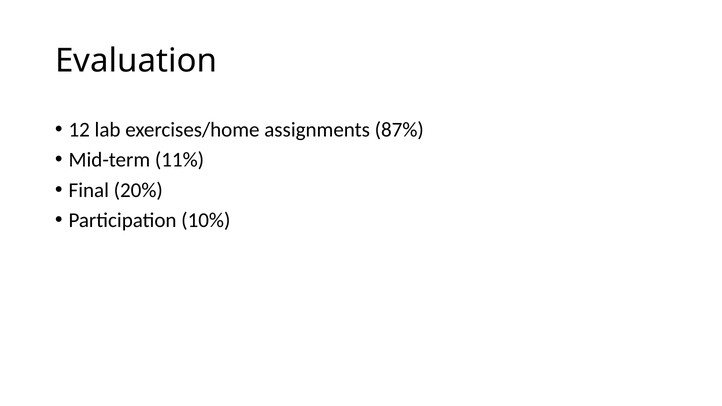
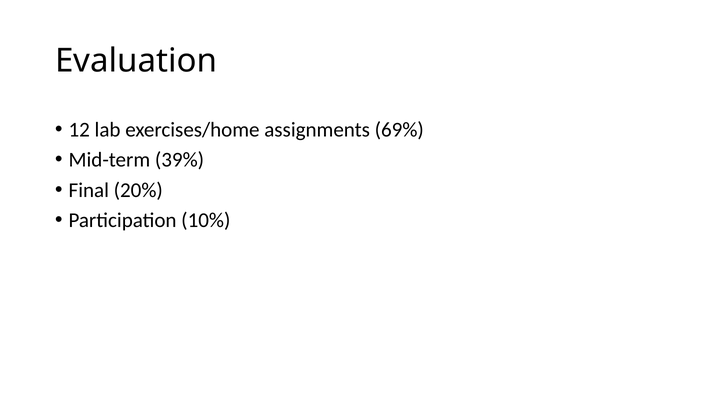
87%: 87% -> 69% (399, 130)
11%: 11% -> 39% (179, 160)
